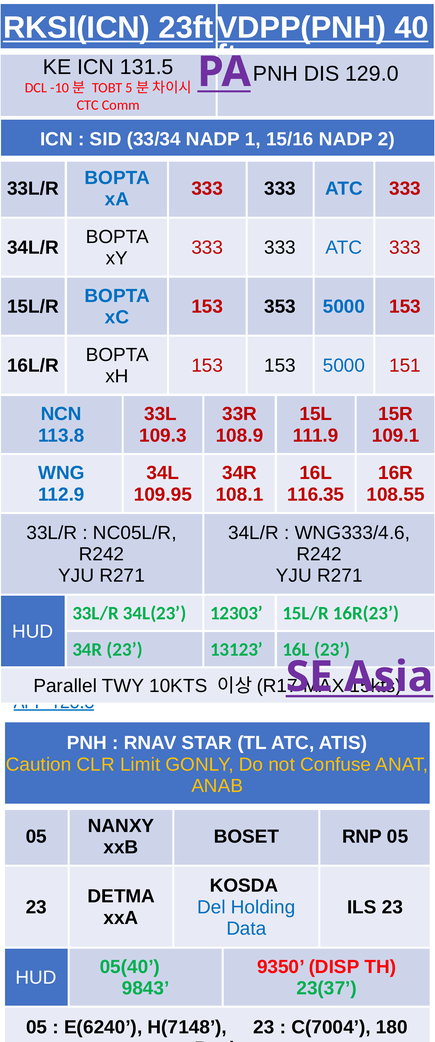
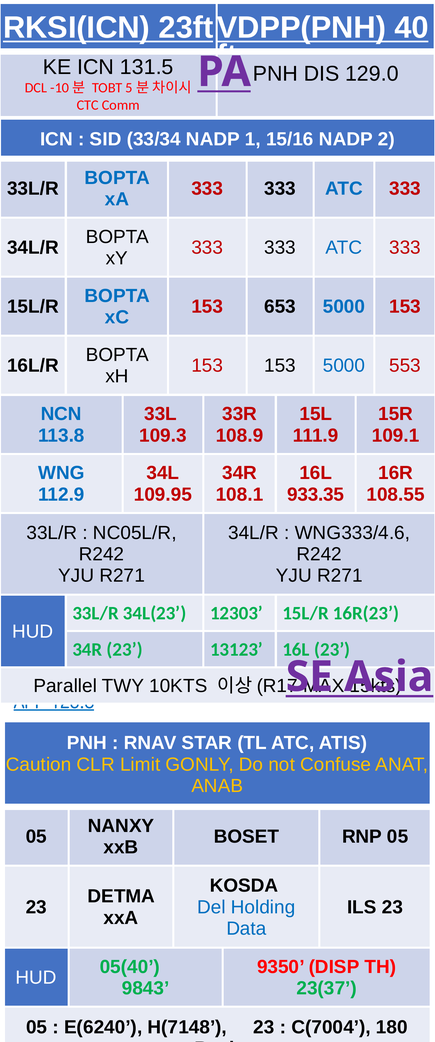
353: 353 -> 653 (280, 306)
151: 151 -> 553 (405, 365)
116.35: 116.35 -> 933.35 (316, 494)
